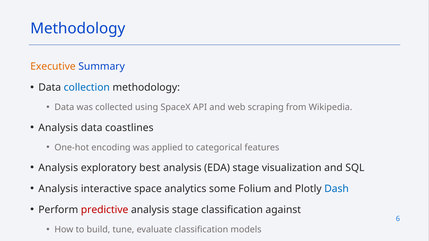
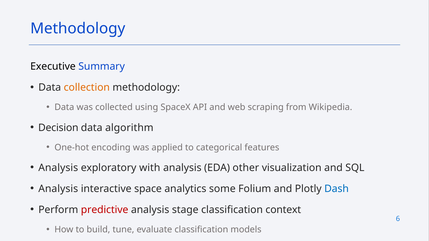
Executive colour: orange -> black (53, 67)
collection colour: blue -> orange (87, 88)
Analysis: Analysis -> Decision (58, 128)
coastlines: coastlines -> algorithm (129, 128)
best: best -> with (150, 168)
EDA stage: stage -> other (246, 168)
against: against -> context (283, 210)
